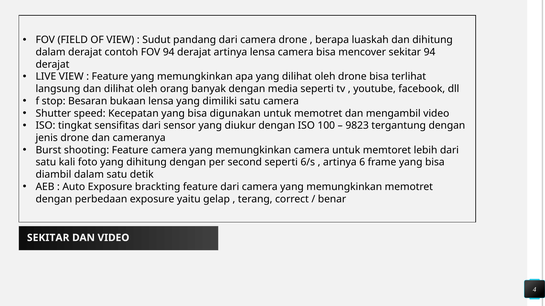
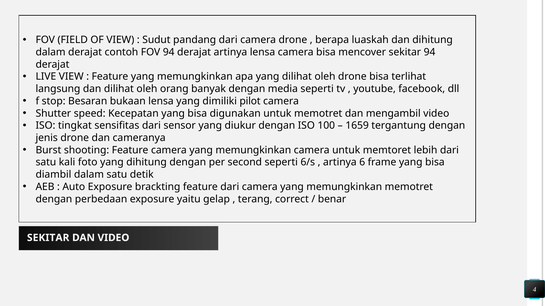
dimiliki satu: satu -> pilot (250, 101)
9823: 9823 -> 1659 (357, 126)
